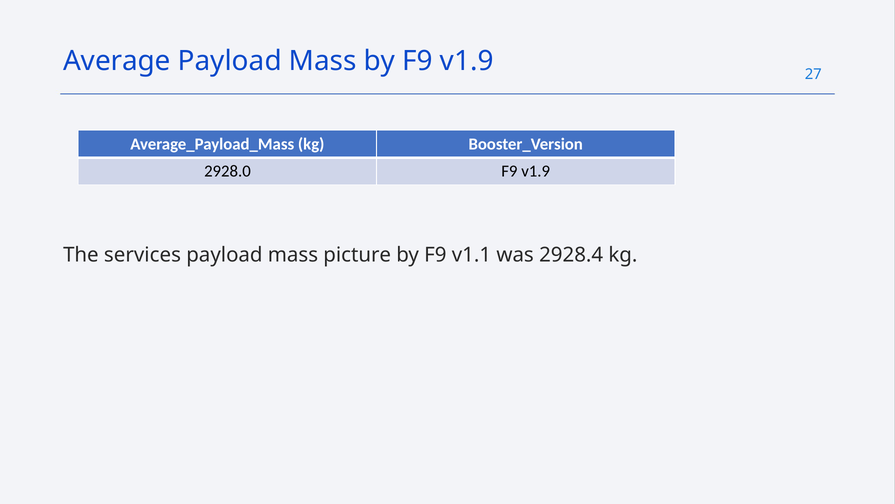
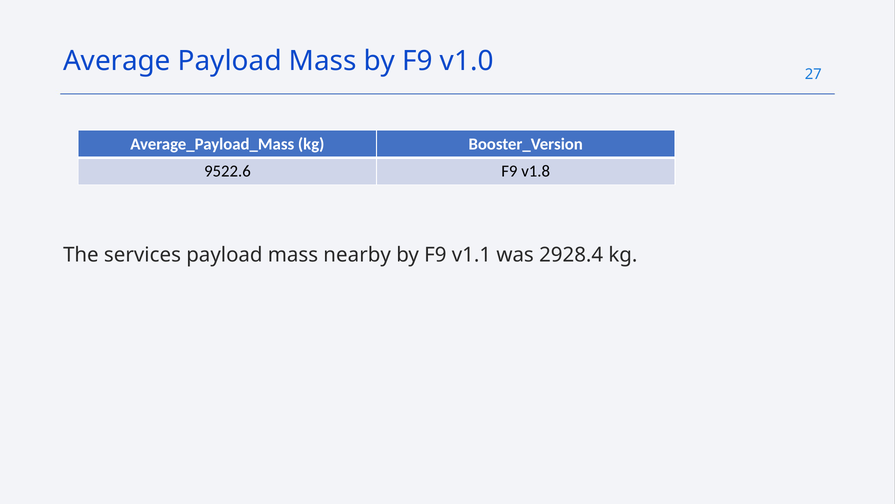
by F9 v1.9: v1.9 -> v1.0 (467, 61)
2928.0: 2928.0 -> 9522.6 (227, 171)
v1.9: v1.9 -> v1.8 (536, 171)
picture: picture -> nearby (357, 255)
